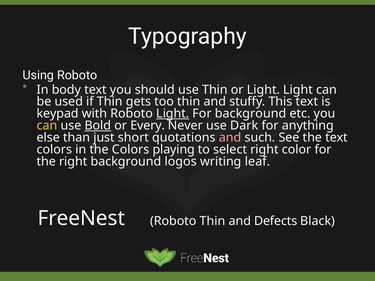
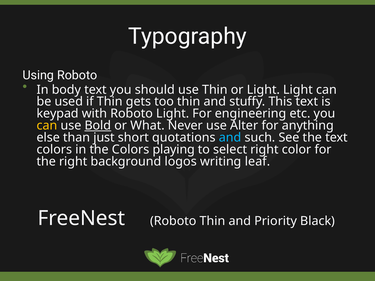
Light underline: present -> none (173, 114)
For background: background -> engineering (251, 114)
Every: Every -> What (148, 126)
Dark: Dark -> Alter (244, 126)
and colour: pink -> light blue (230, 138)
Defects: Defects -> Priority (276, 221)
